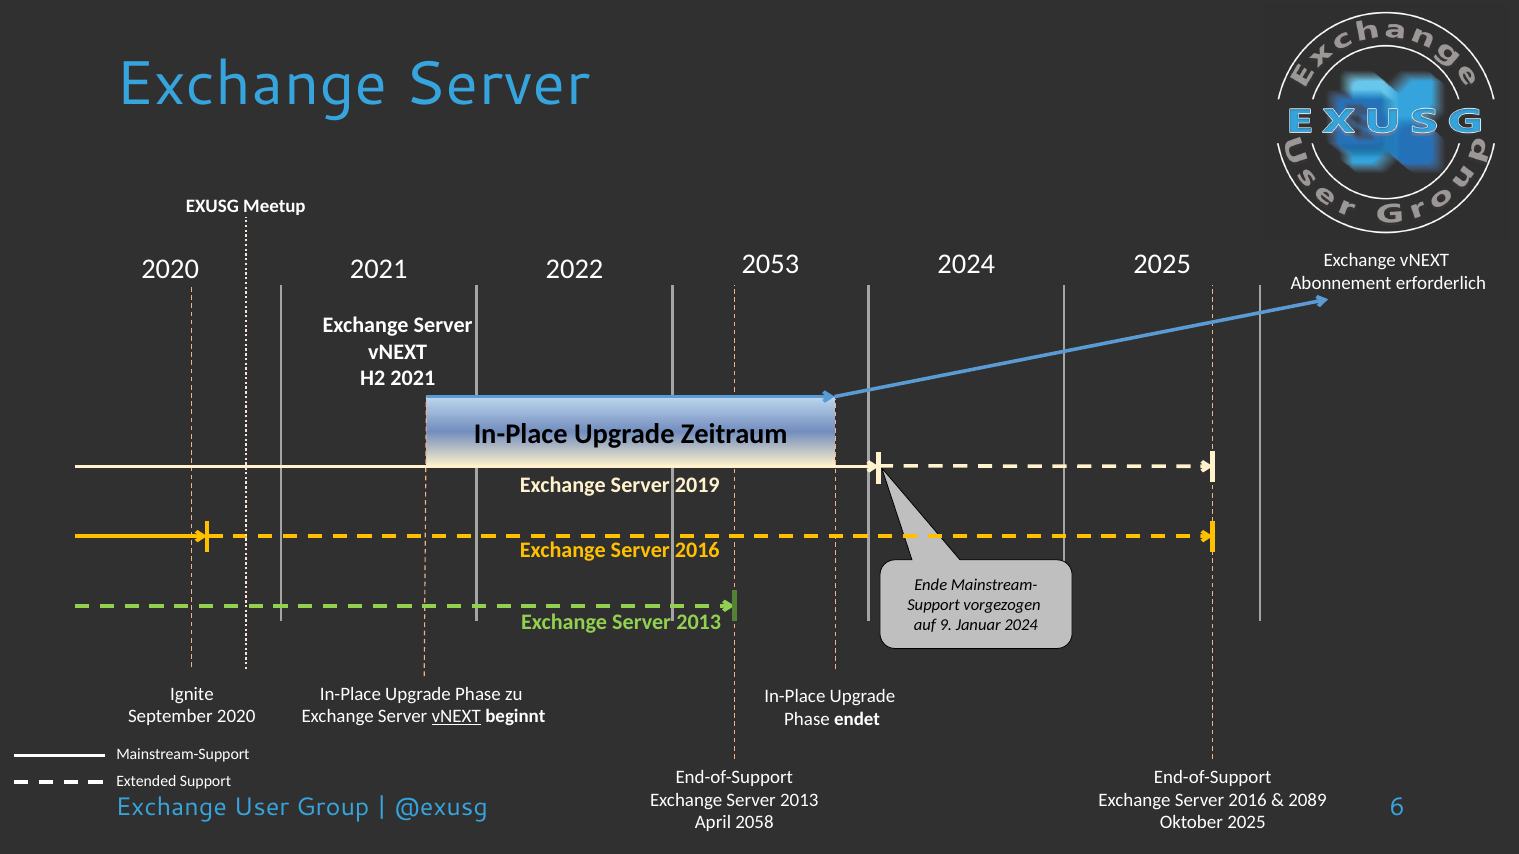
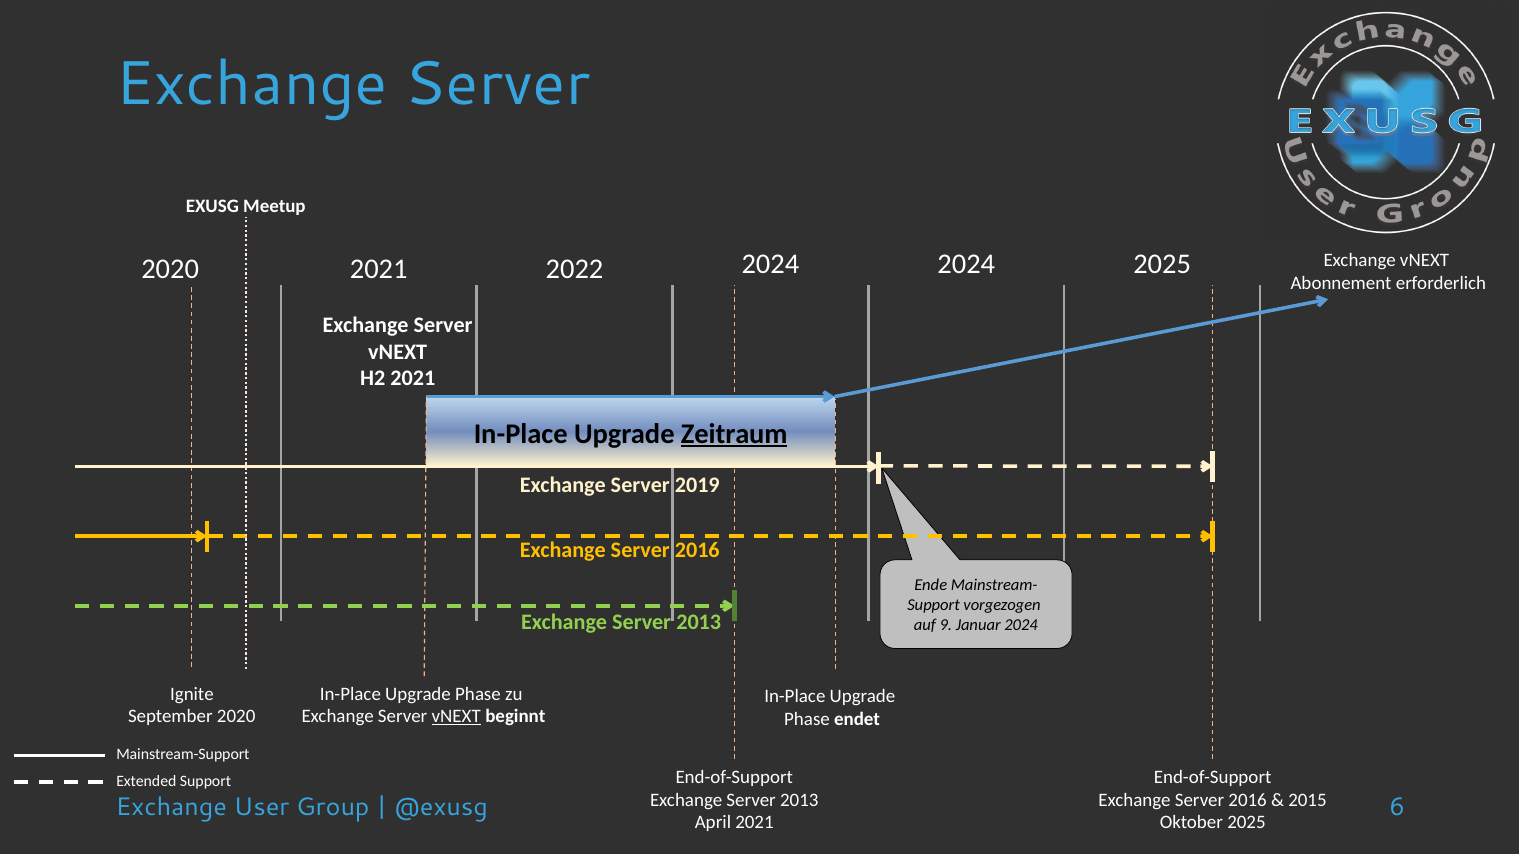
2022 2053: 2053 -> 2024 (770, 264)
Zeitraum underline: none -> present (734, 434)
2089: 2089 -> 2015 (1307, 800)
April 2058: 2058 -> 2021 (754, 823)
